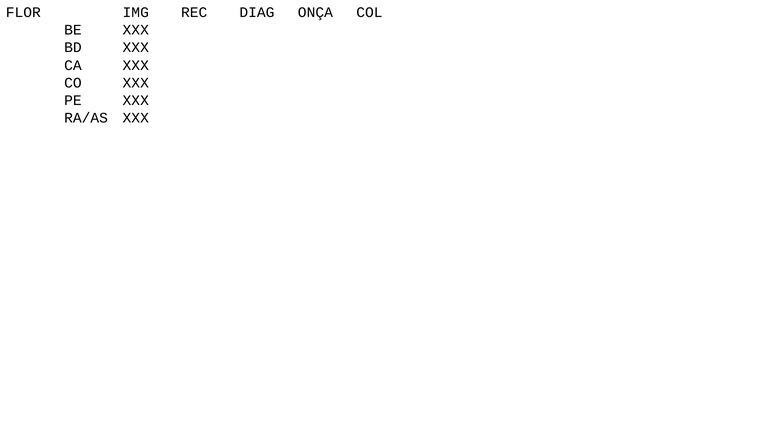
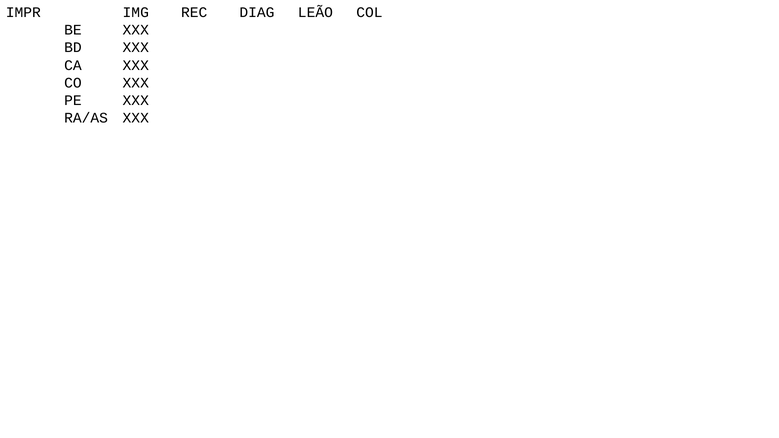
FLOR: FLOR -> IMPR (23, 13)
ONÇA: ONÇA -> LEÃO (315, 13)
